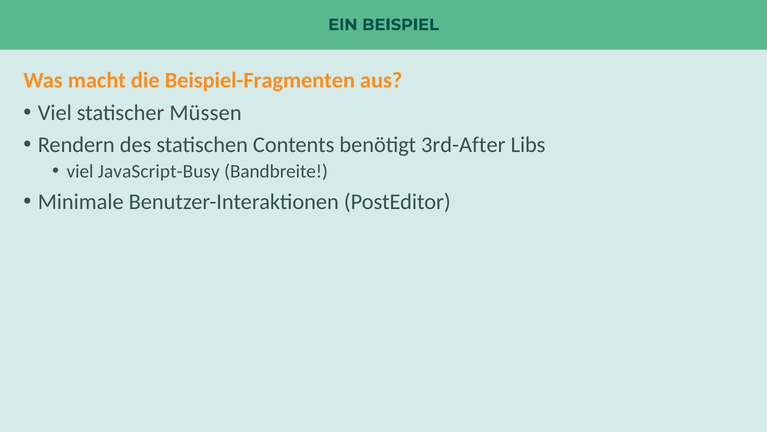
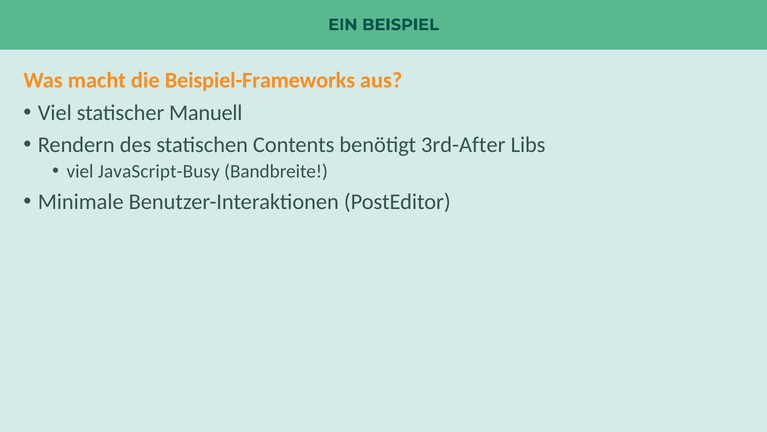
Beispiel-Fragmenten: Beispiel-Fragmenten -> Beispiel-Frameworks (260, 80)
Müssen: Müssen -> Manuell (206, 112)
